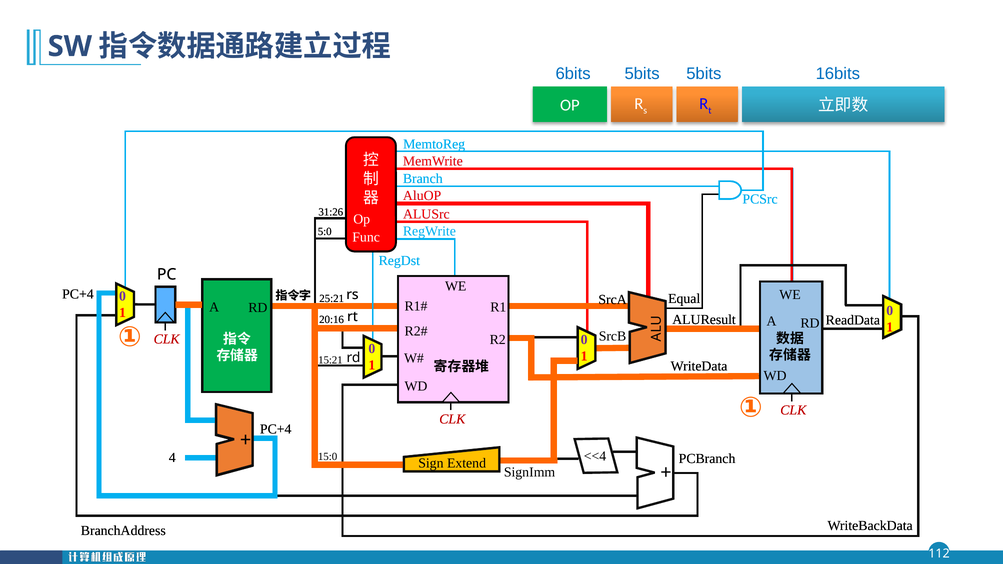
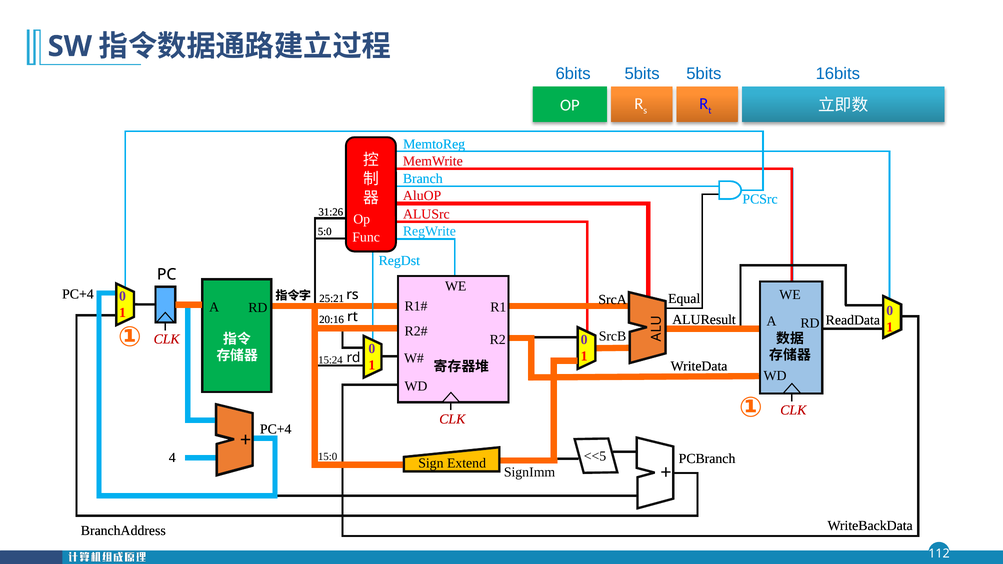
15:21: 15:21 -> 15:24 (330, 360)
<<4: <<4 -> <<5 (595, 457)
